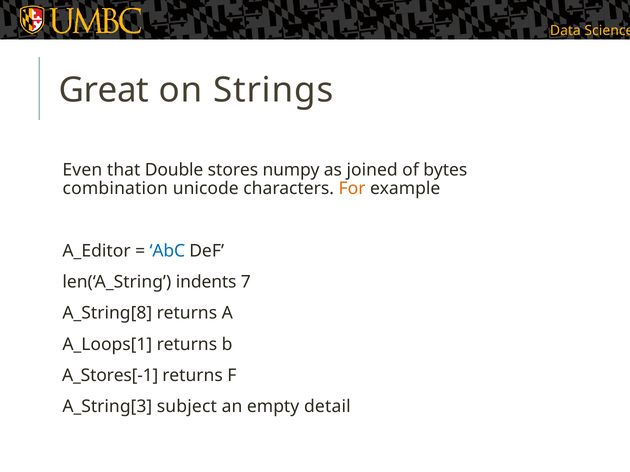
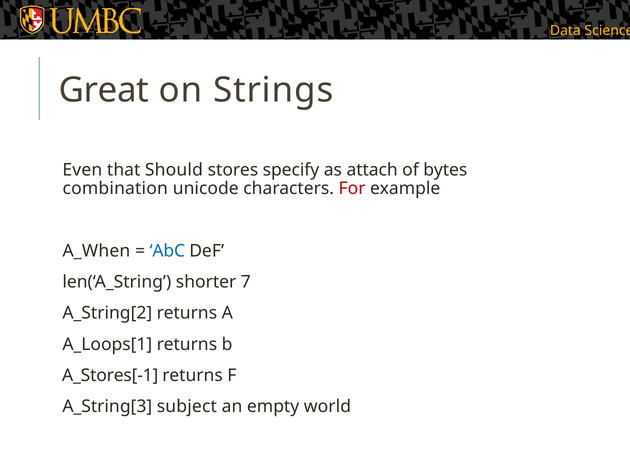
Double: Double -> Should (174, 170)
numpy: numpy -> specify (291, 170)
joined: joined -> attach (372, 170)
For colour: orange -> red (352, 189)
A_Editor: A_Editor -> A_When (96, 251)
indents: indents -> shorter (206, 282)
A_String[8: A_String[8 -> A_String[2 (107, 314)
detail: detail -> world (327, 407)
